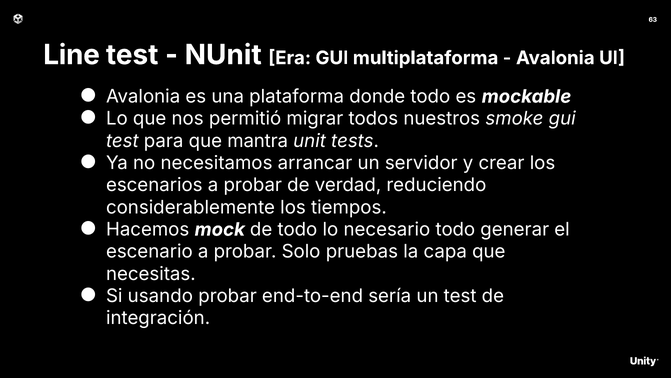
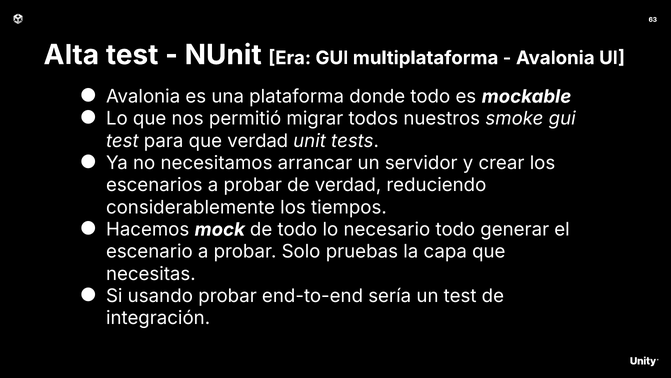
Line: Line -> Alta (71, 55)
que mantra: mantra -> verdad (258, 141)
